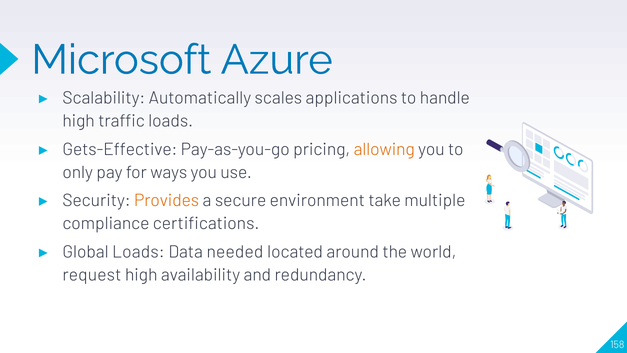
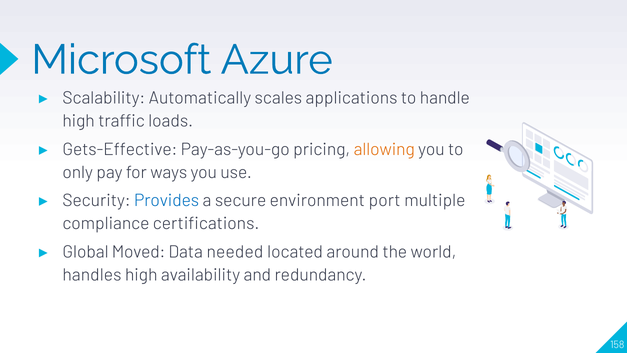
Provides colour: orange -> blue (167, 200)
take: take -> port (385, 200)
Global Loads: Loads -> Moved (139, 252)
request: request -> handles (92, 275)
